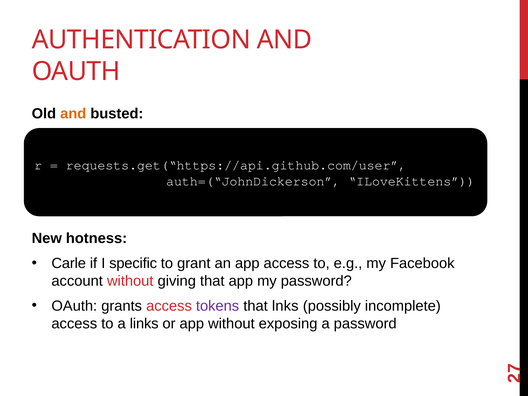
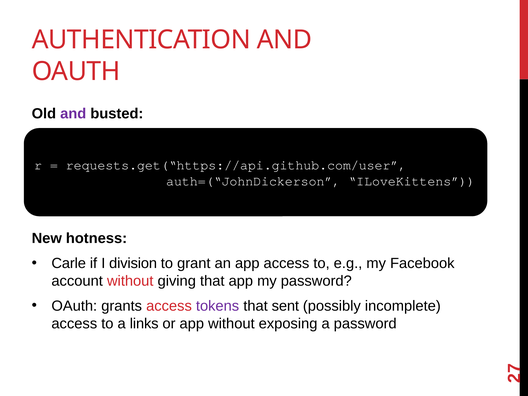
and colour: orange -> purple (73, 114)
specific: specific -> division (133, 263)
lnks: lnks -> sent (285, 306)
